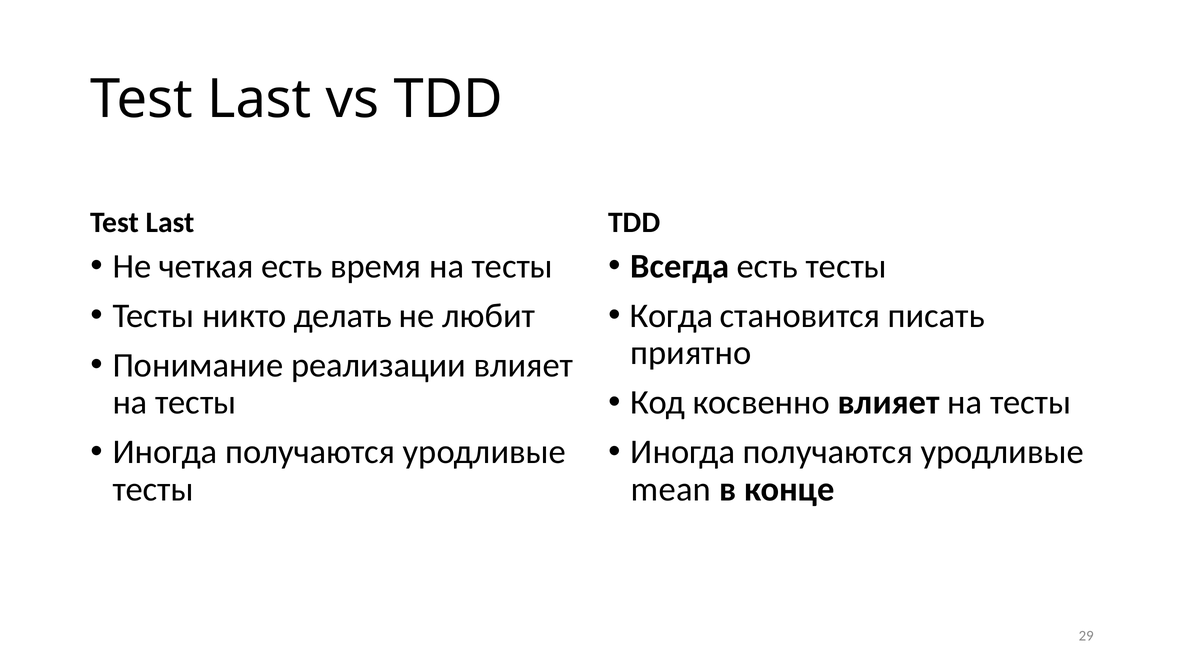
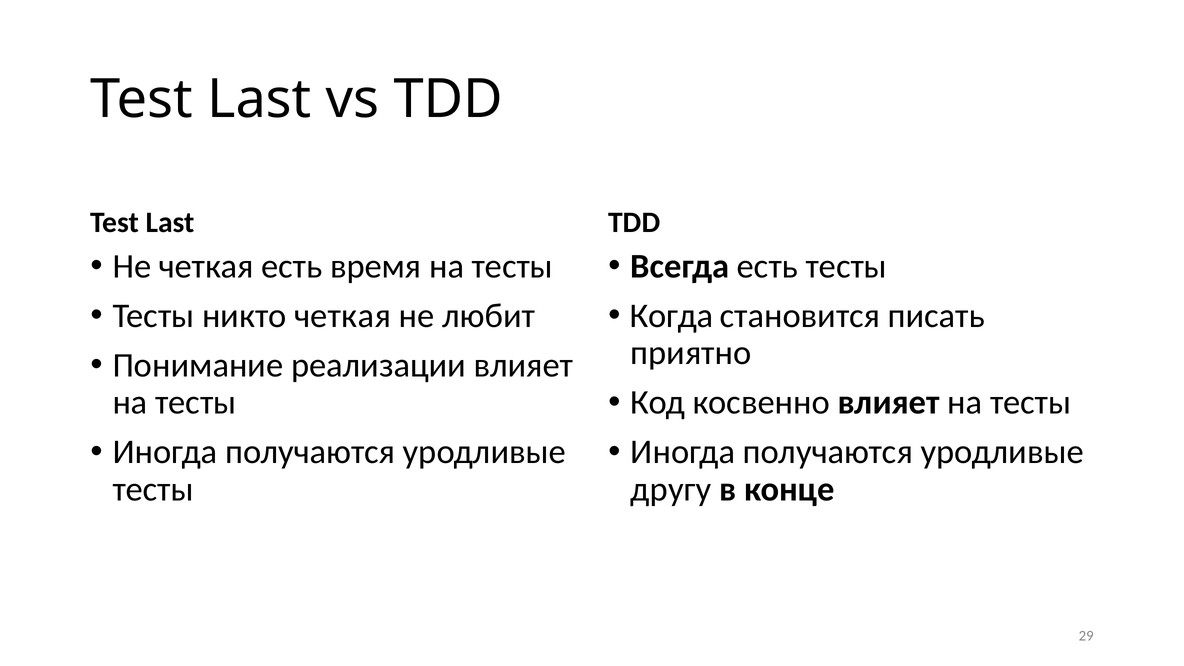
никто делать: делать -> четкая (342, 316)
mean: mean -> другу (671, 489)
